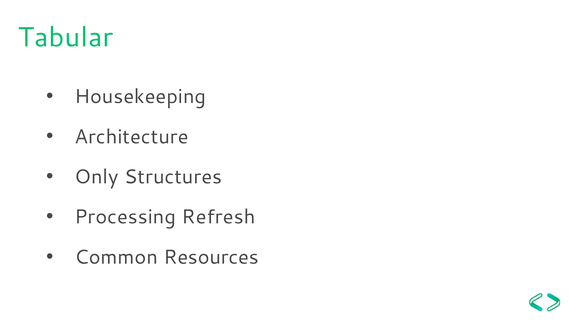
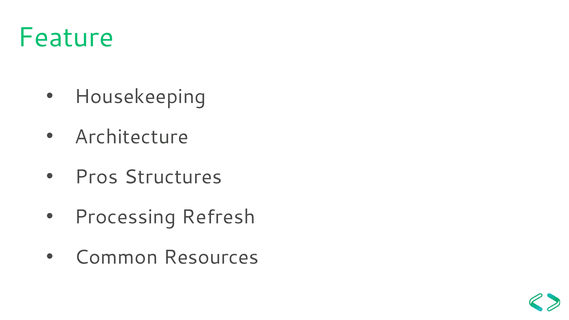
Tabular: Tabular -> Feature (66, 37)
Only: Only -> Pros (96, 177)
